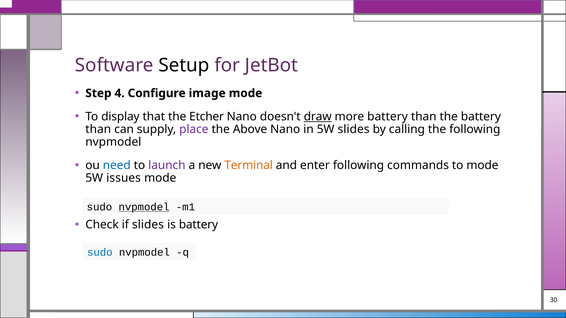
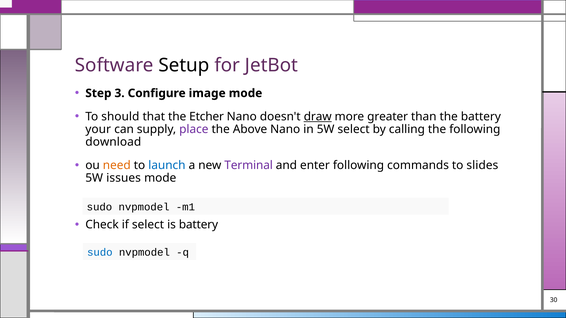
4: 4 -> 3 (120, 93)
display: display -> should (120, 117)
more battery: battery -> greater (388, 117)
than: than -> your (98, 129)
5W slides: slides -> select (354, 129)
nvpmodel: nvpmodel -> download (113, 142)
need colour: blue -> orange (117, 165)
launch colour: purple -> blue (167, 165)
Terminal colour: orange -> purple (249, 165)
to mode: mode -> slides (482, 165)
nvpmodel underline: present -> none (144, 207)
if slides: slides -> select (148, 225)
